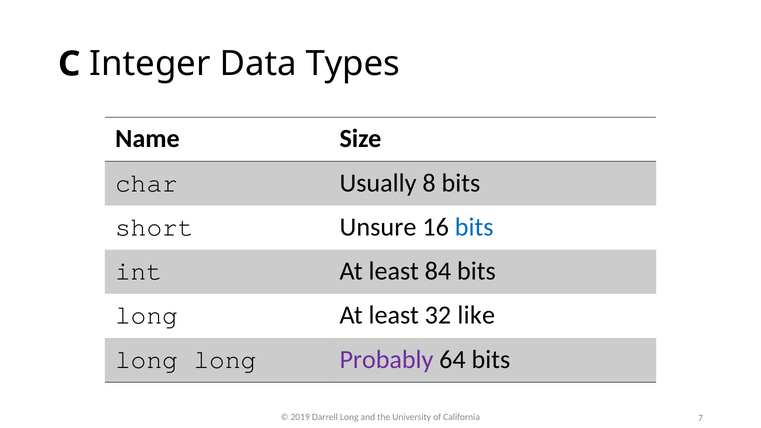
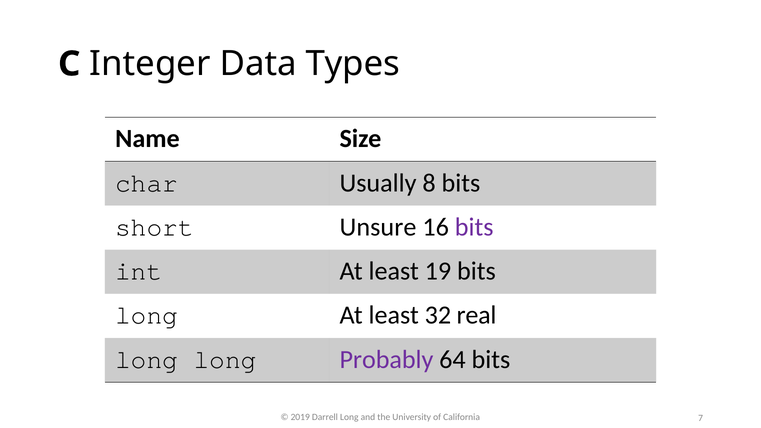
bits colour: blue -> purple (474, 227)
84: 84 -> 19 (438, 271)
like: like -> real (477, 315)
